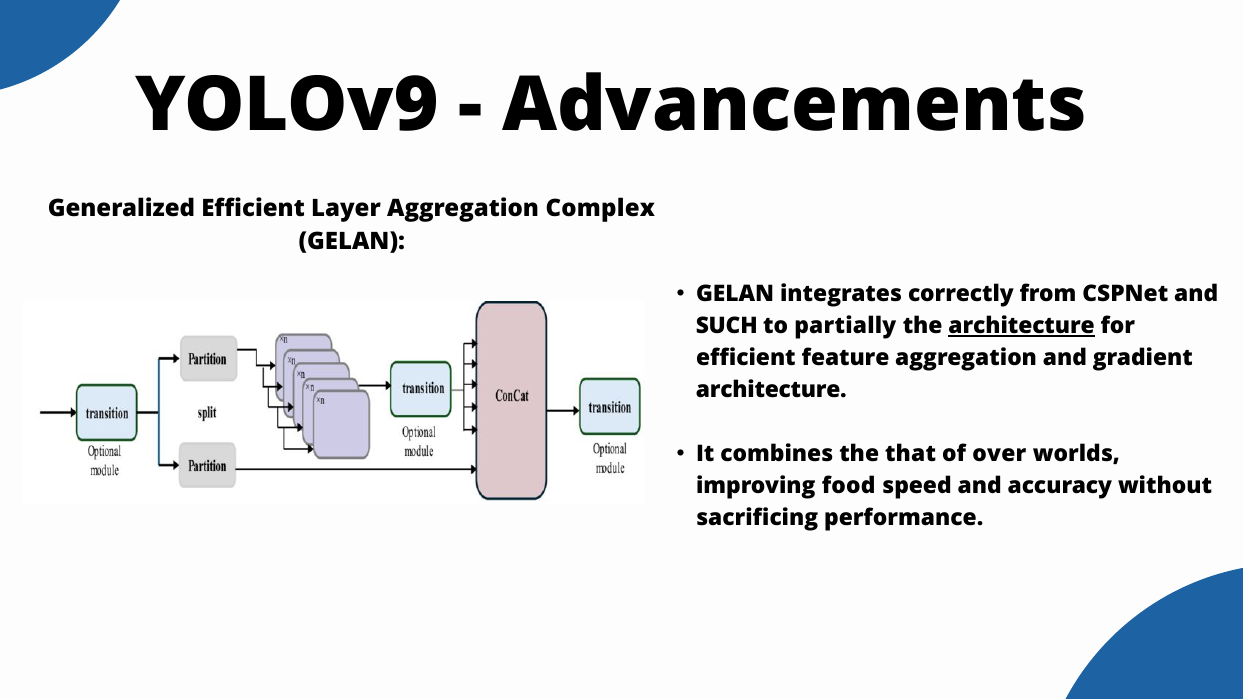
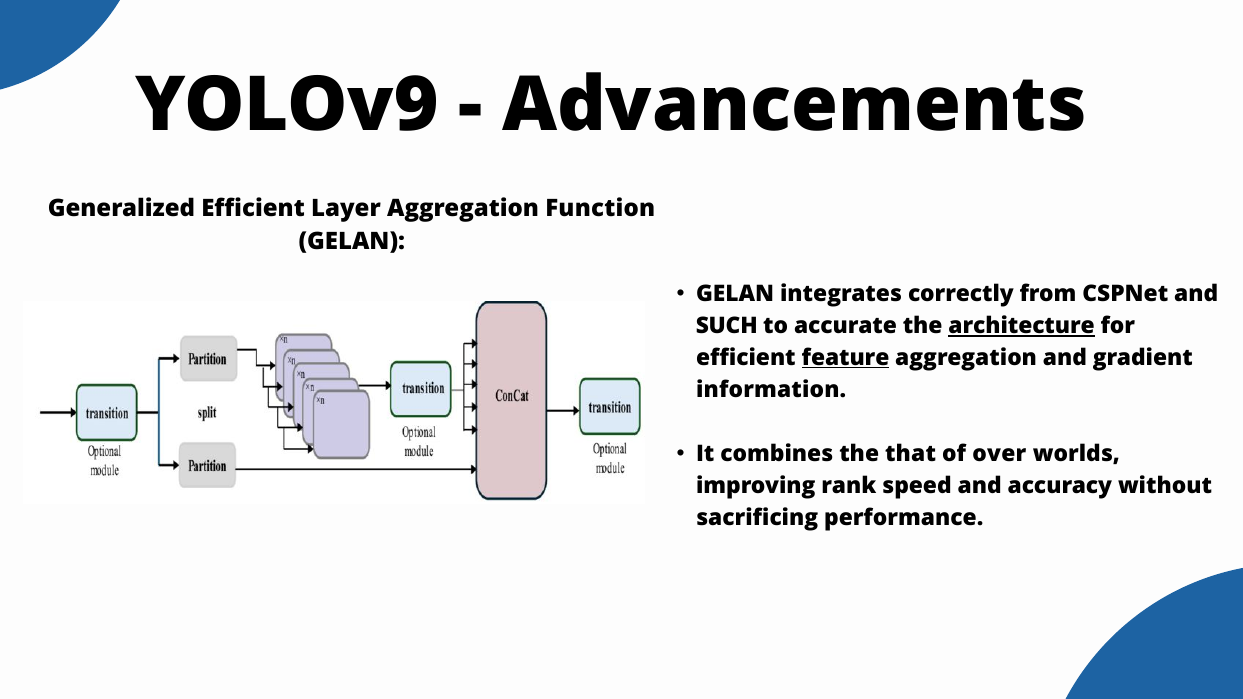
Complex: Complex -> Function (600, 209)
partially: partially -> accurate (846, 326)
feature underline: none -> present (846, 358)
architecture: architecture -> information (771, 390)
food: food -> rank (849, 486)
